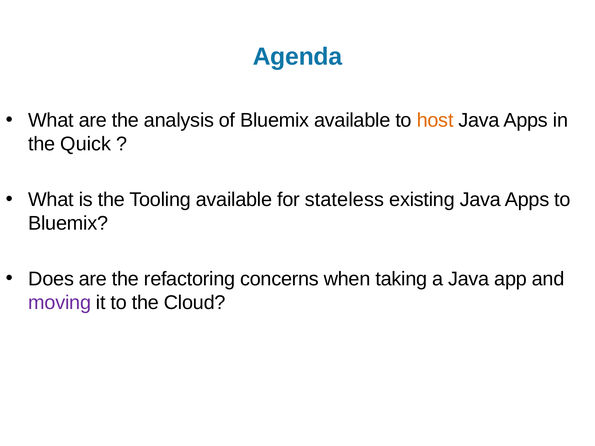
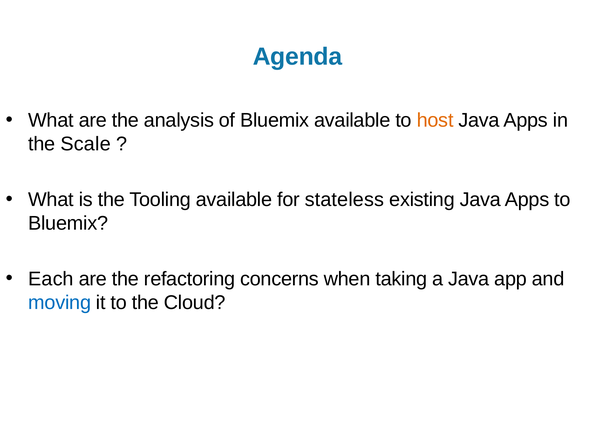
Quick: Quick -> Scale (86, 144)
Does: Does -> Each (51, 279)
moving colour: purple -> blue (60, 303)
